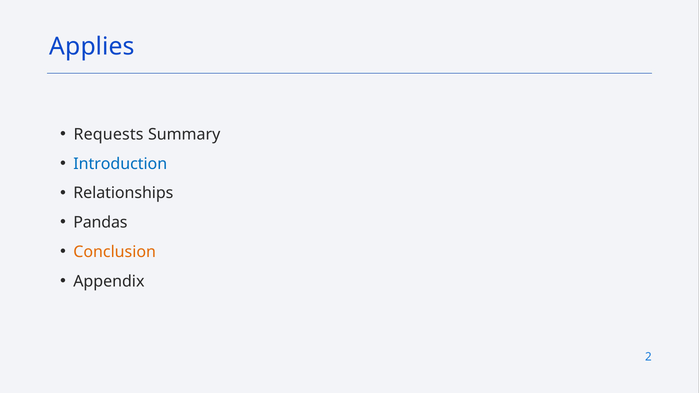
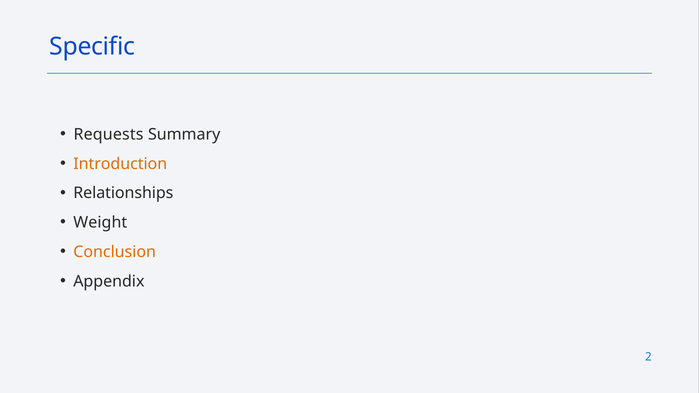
Applies: Applies -> Specific (92, 47)
Introduction colour: blue -> orange (120, 164)
Pandas: Pandas -> Weight (100, 223)
